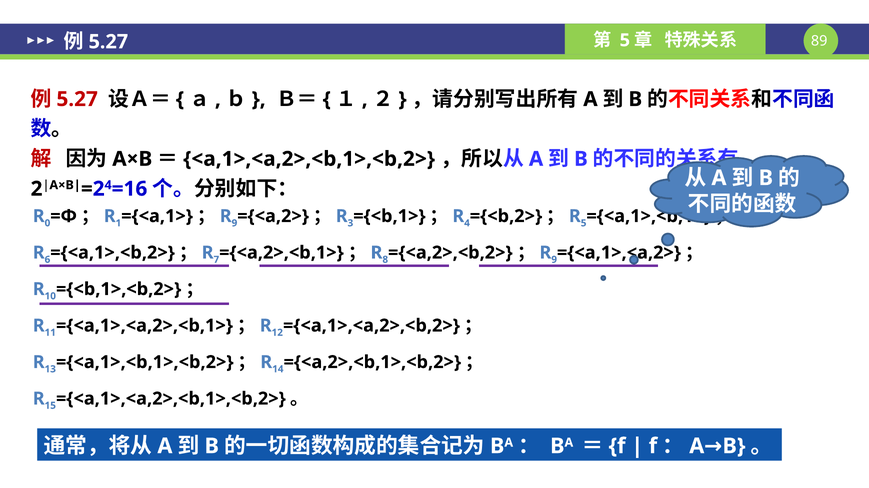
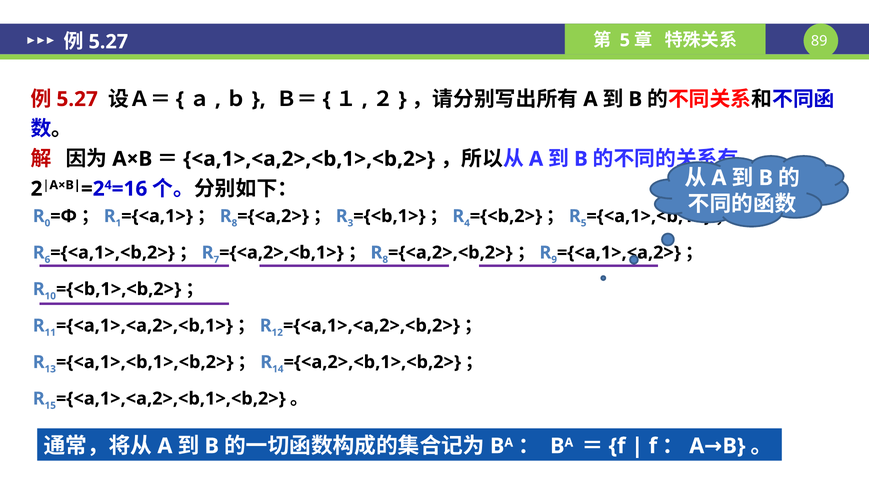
9: 9 -> 8 (234, 223)
